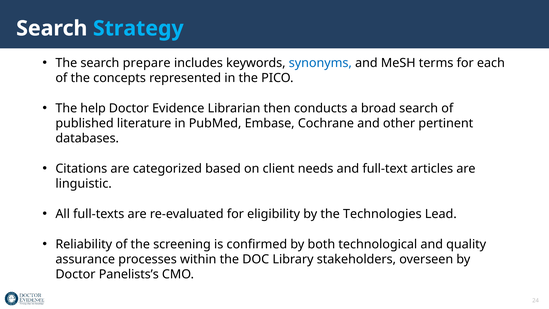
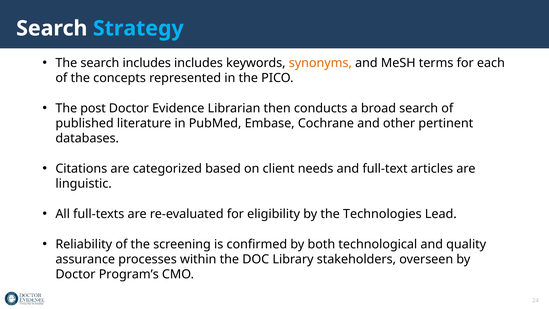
search prepare: prepare -> includes (147, 63)
synonyms colour: blue -> orange (320, 63)
help: help -> post (93, 108)
Panelists’s: Panelists’s -> Program’s (129, 274)
